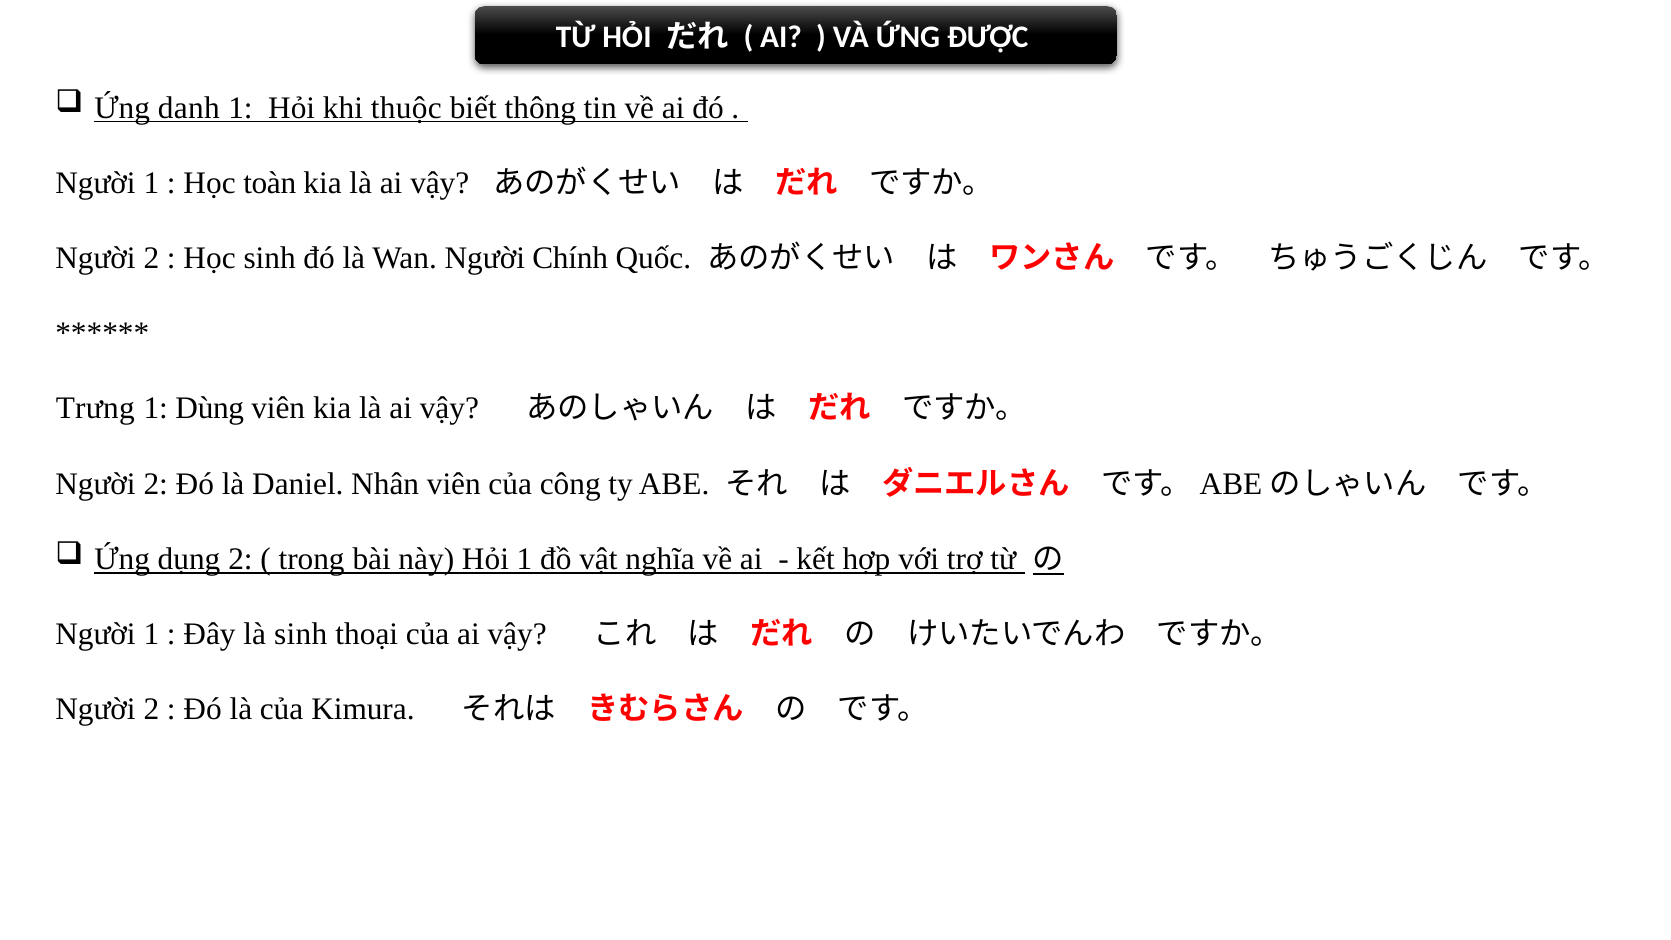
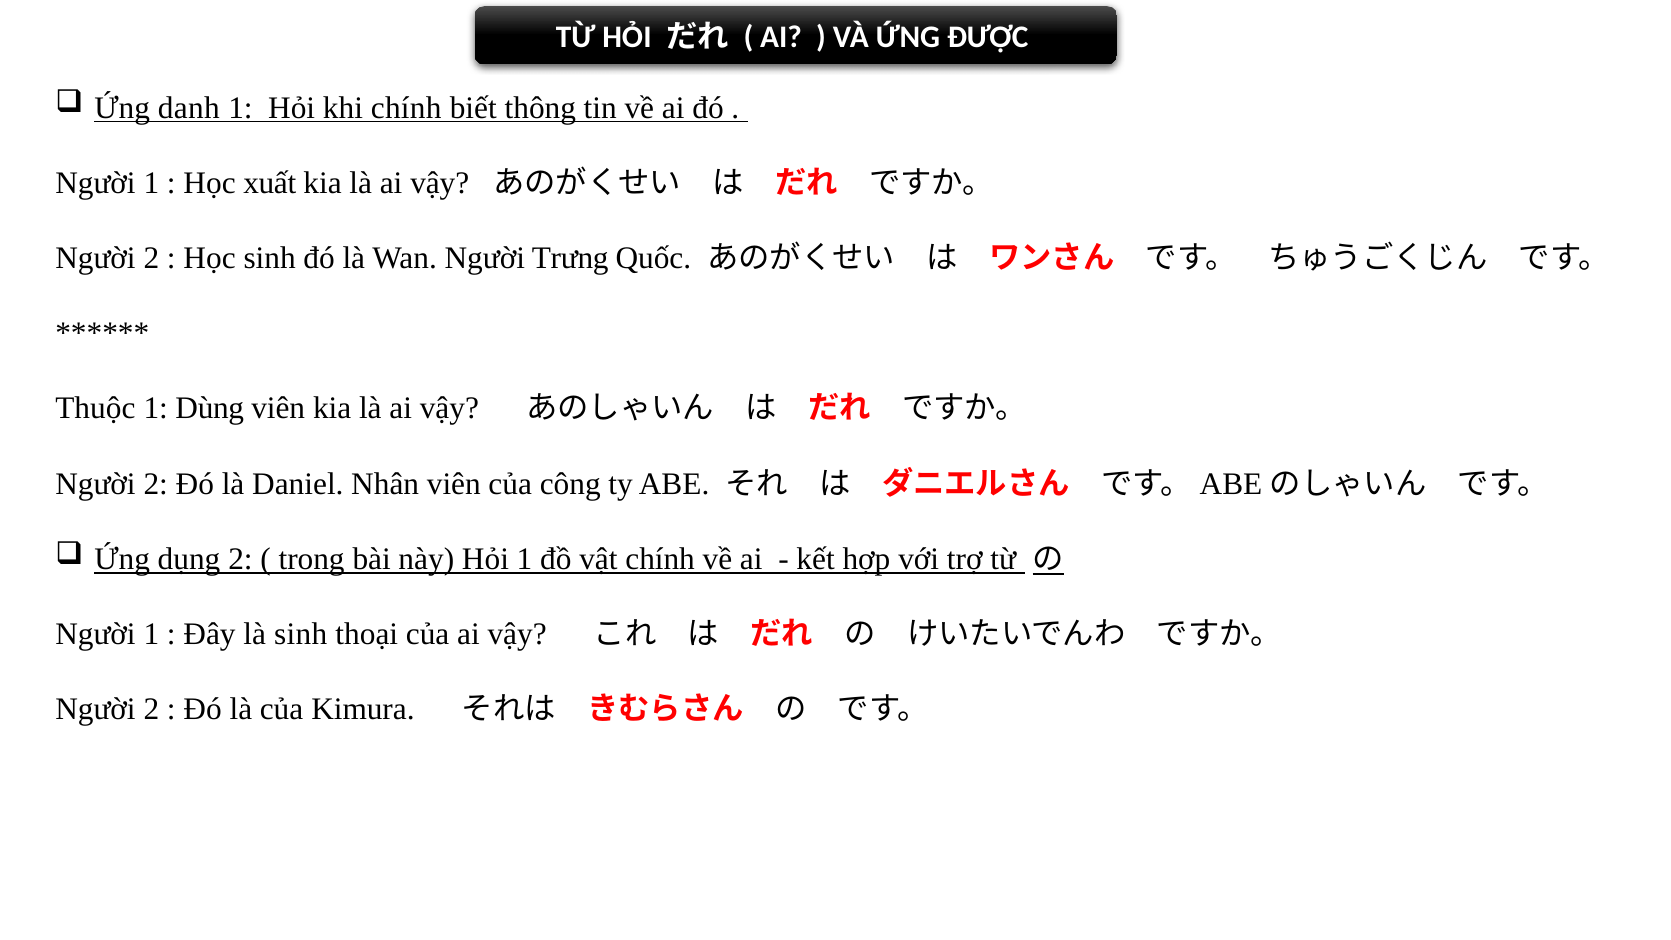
khi thuộc: thuộc -> chính (406, 108)
toàn: toàn -> xuất (270, 183)
Chính: Chính -> Trưng (570, 258)
Trưng: Trưng -> Thuộc (95, 408)
vật nghĩa: nghĩa -> chính (660, 559)
